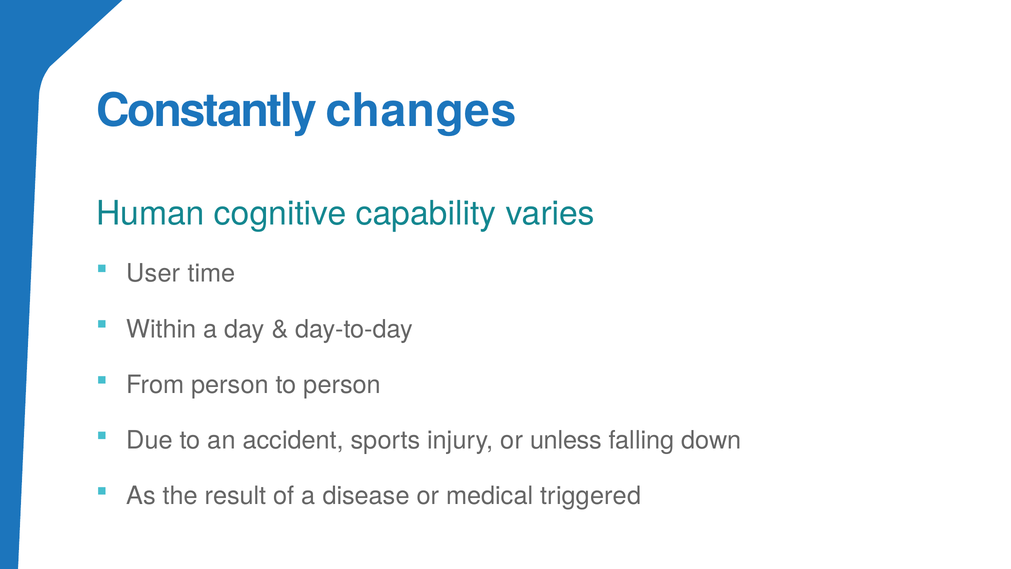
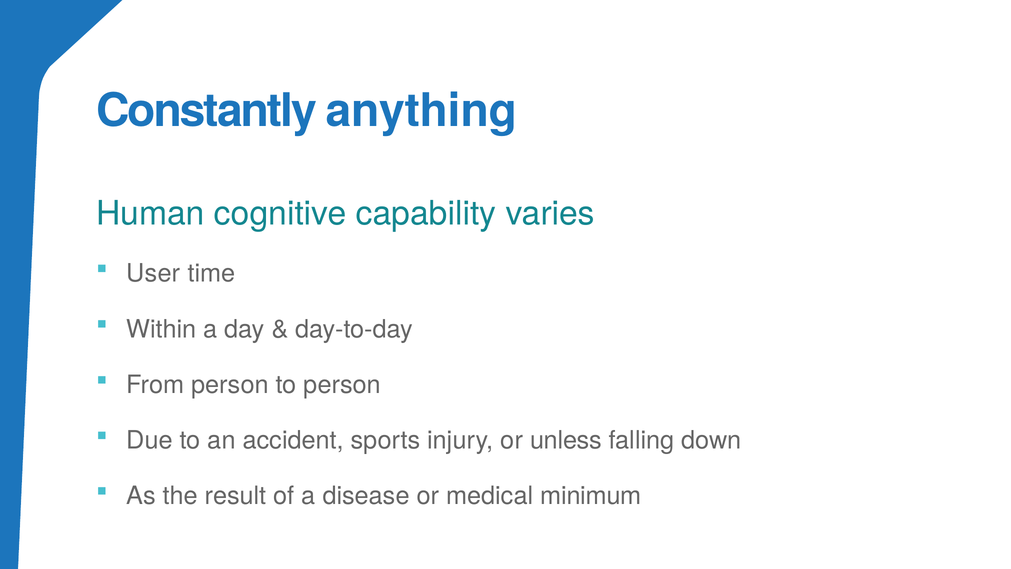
changes: changes -> anything (421, 111)
triggered: triggered -> minimum (591, 496)
